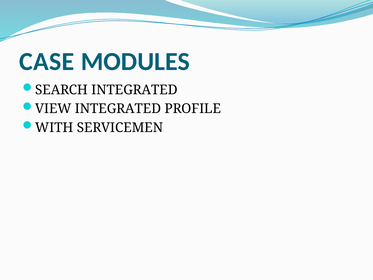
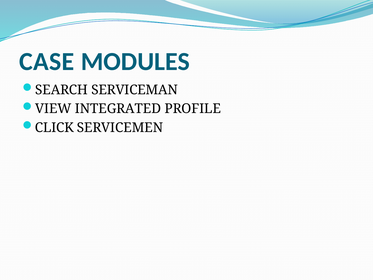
SEARCH INTEGRATED: INTEGRATED -> SERVICEMAN (135, 90)
WITH: WITH -> CLICK (54, 128)
